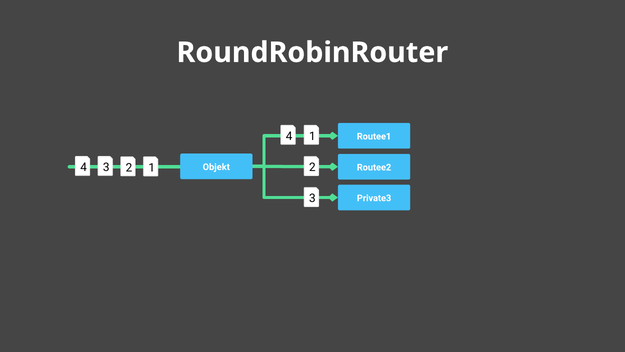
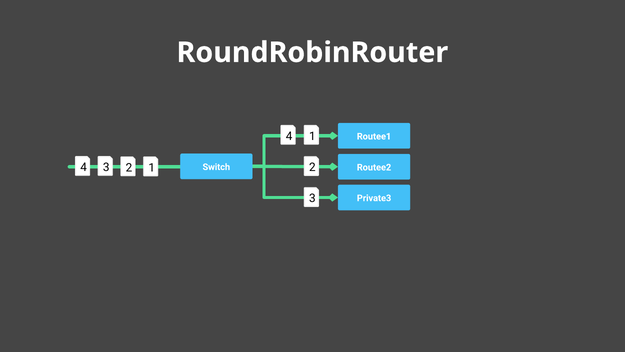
Objekt: Objekt -> Switch (216, 167)
